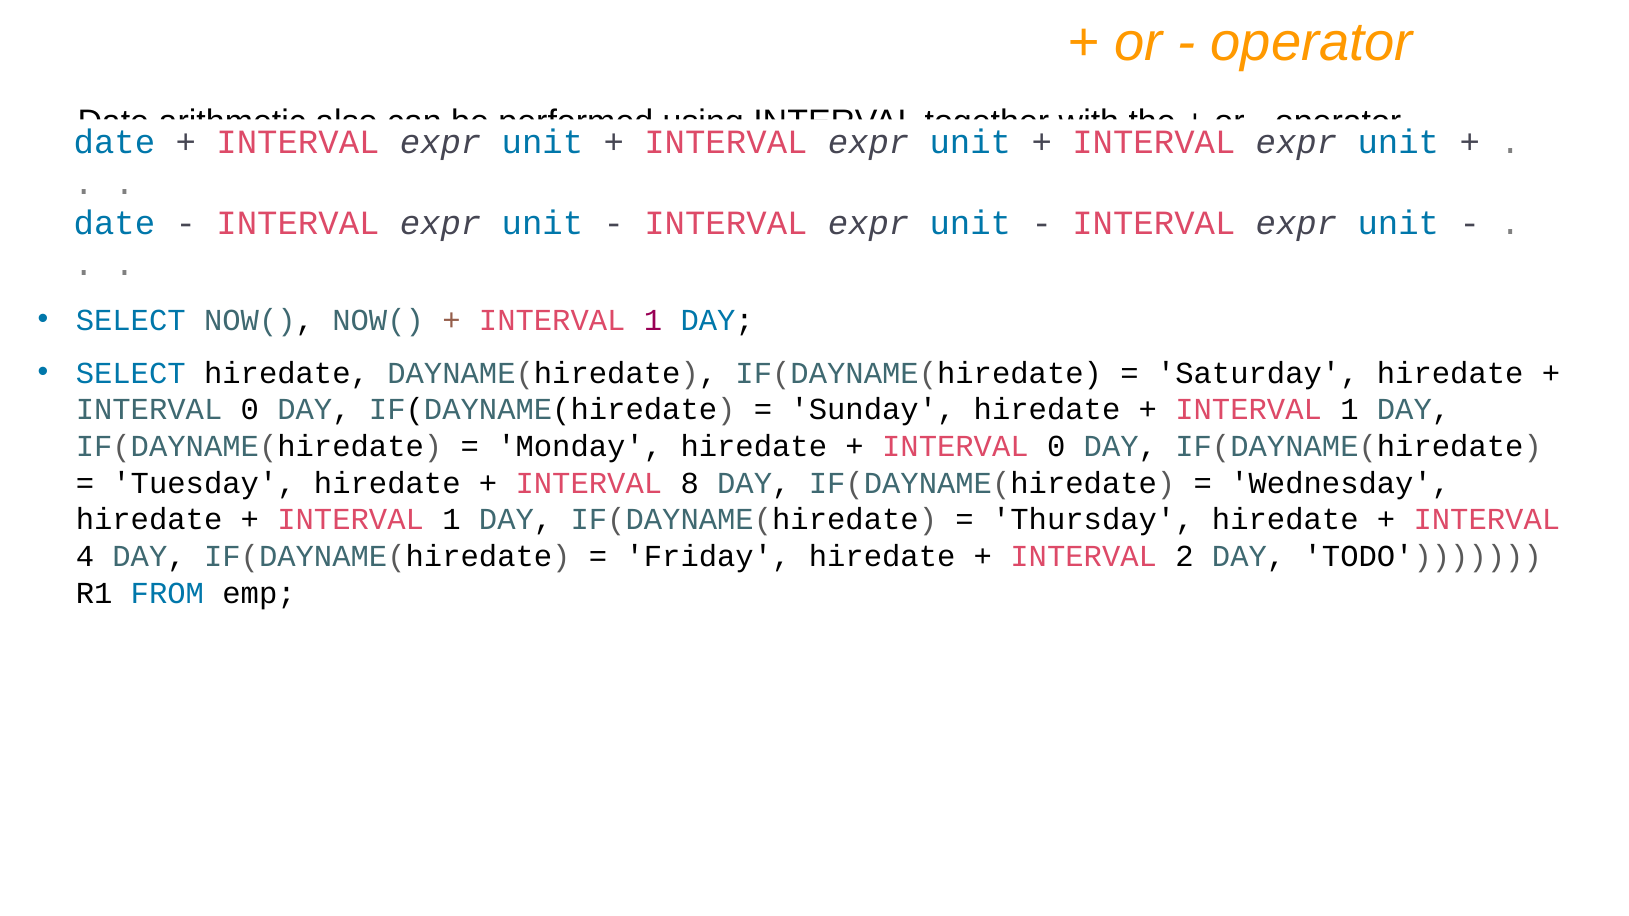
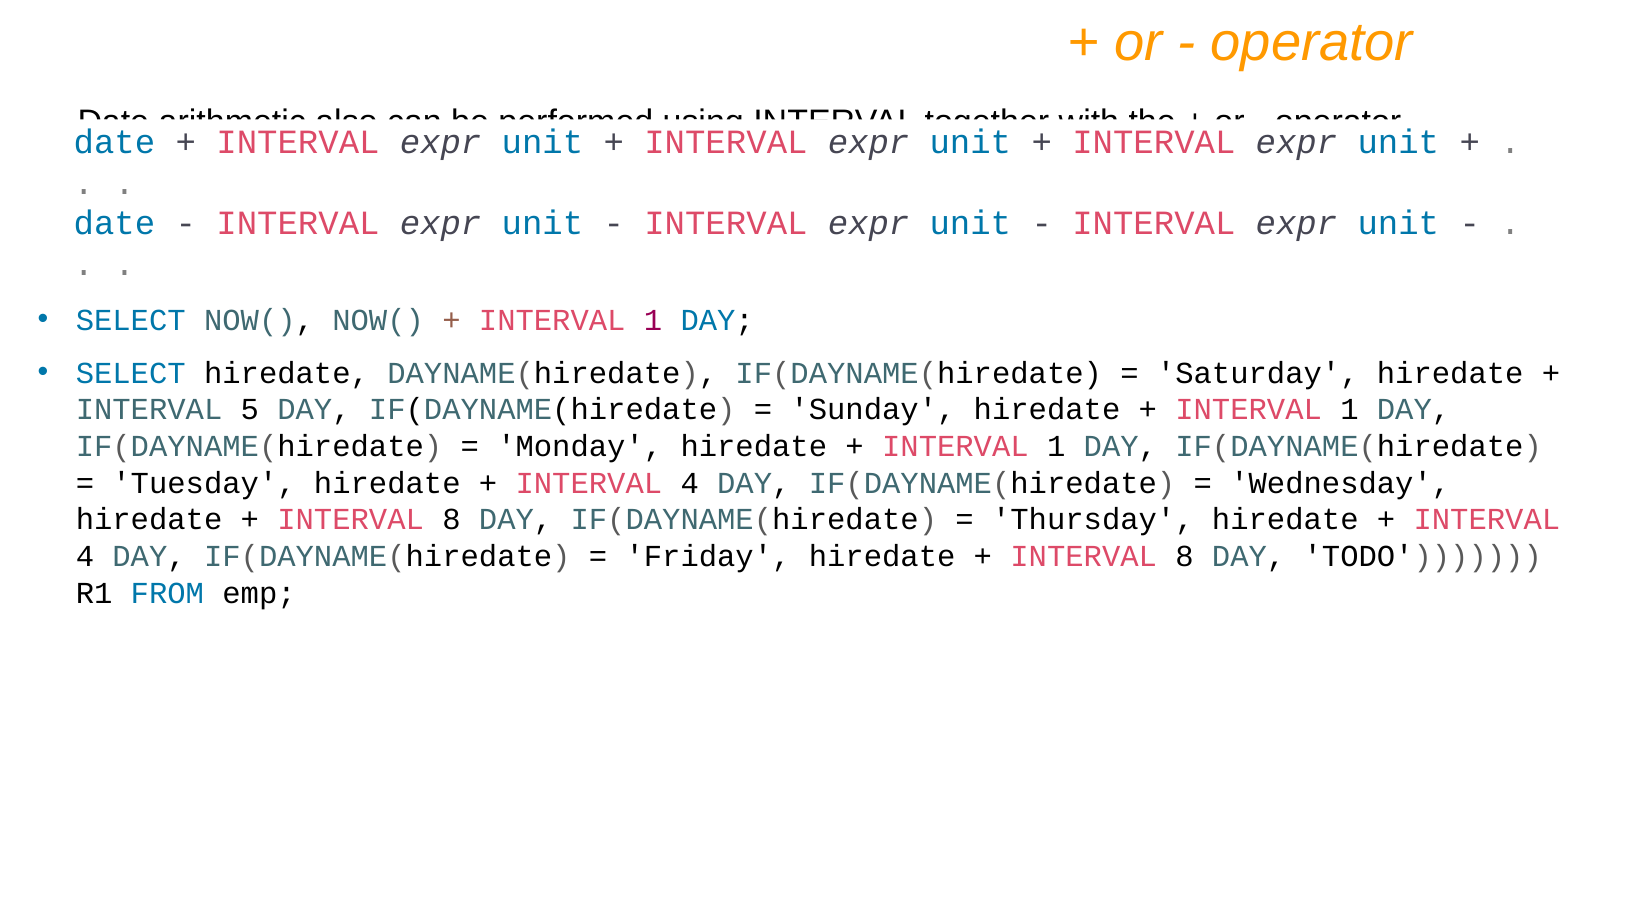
0: 0 -> 5 (250, 410)
0: 0 -> 1 (1056, 447)
8: 8 -> 4 (690, 483)
1: 1 -> 8 (451, 520)
2: 2 -> 8 (1184, 556)
